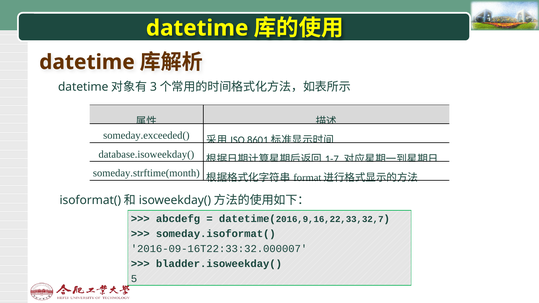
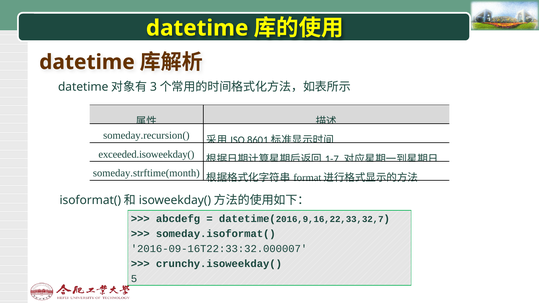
someday.exceeded(: someday.exceeded( -> someday.recursion( (146, 135)
database.isoweekday(: database.isoweekday( -> exceeded.isoweekday( (146, 154)
bladder.isoweekday(: bladder.isoweekday( -> crunchy.isoweekday( (219, 264)
